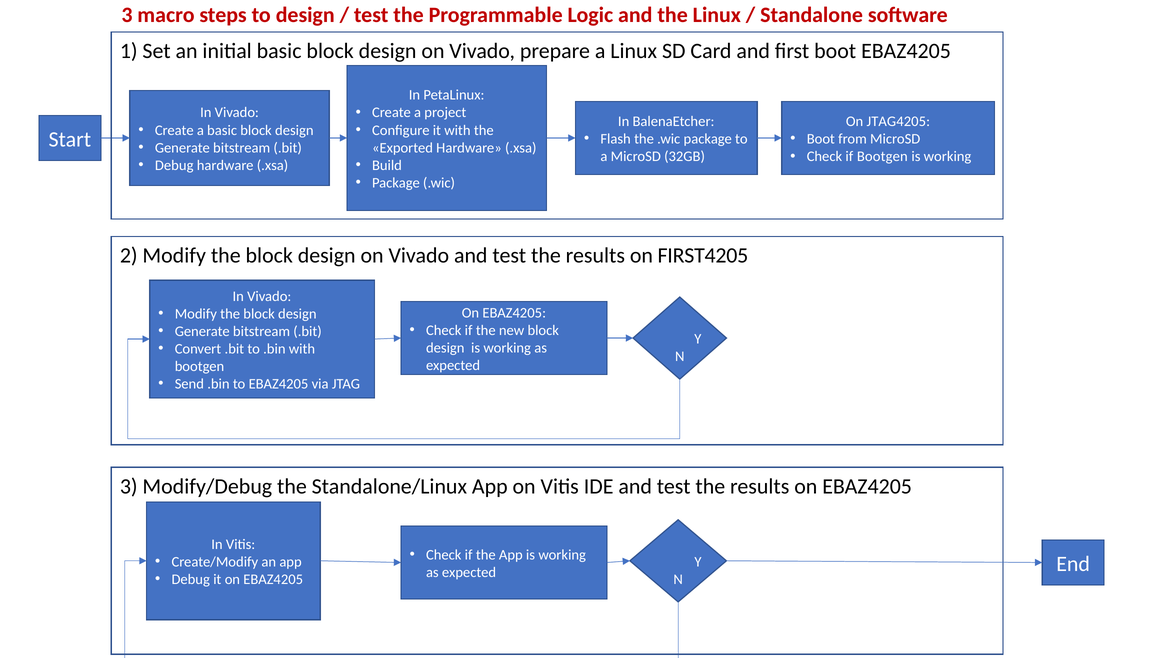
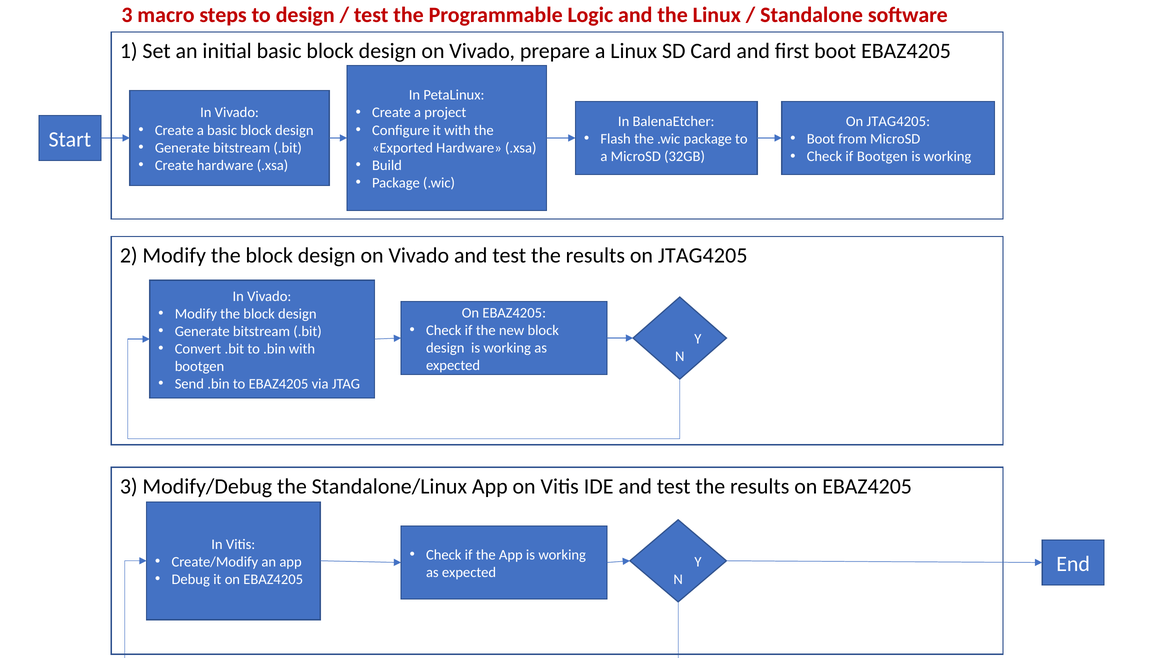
Debug: Debug -> Create (174, 165)
results on FIRST4205: FIRST4205 -> JTAG4205 (703, 255)
